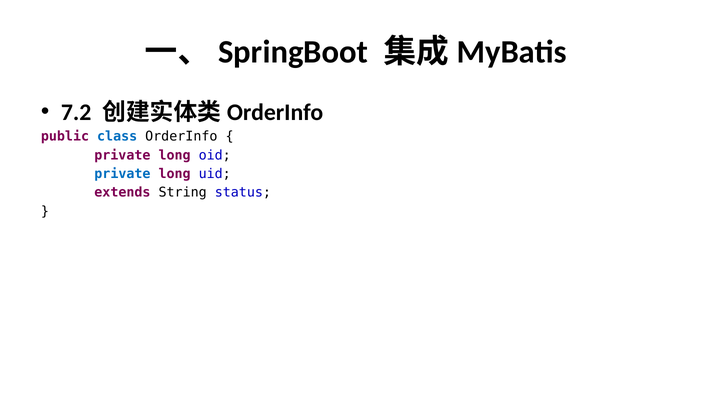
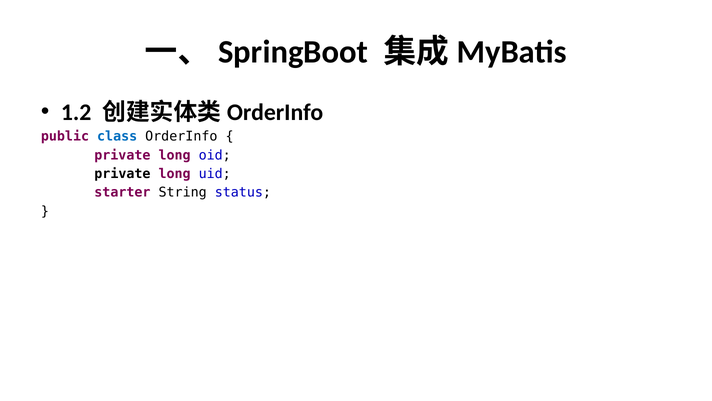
7.2: 7.2 -> 1.2 (76, 112)
private colour: blue -> black (122, 174)
extends: extends -> starter (122, 192)
